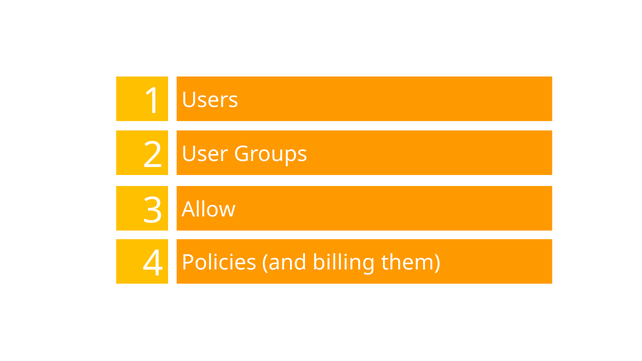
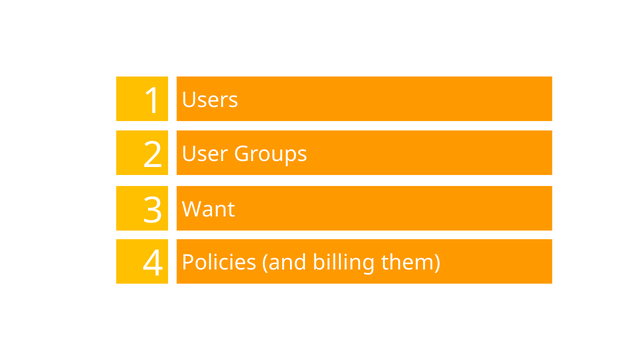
Allow: Allow -> Want (208, 210)
